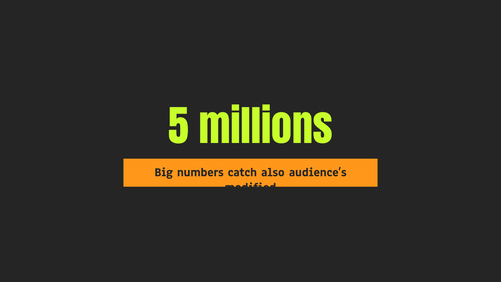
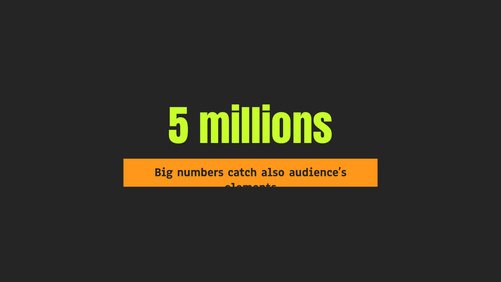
modified: modified -> elements (250, 187)
